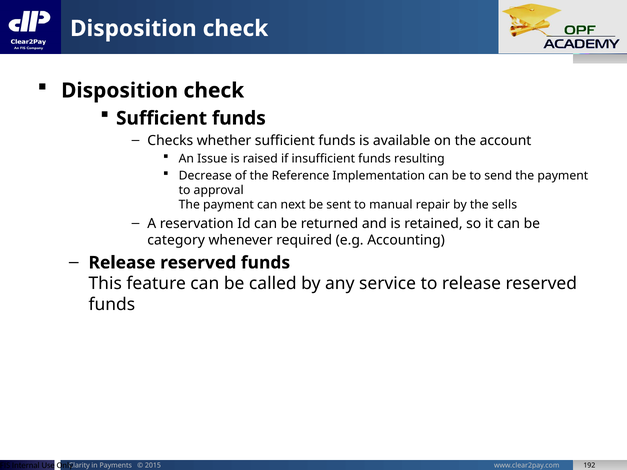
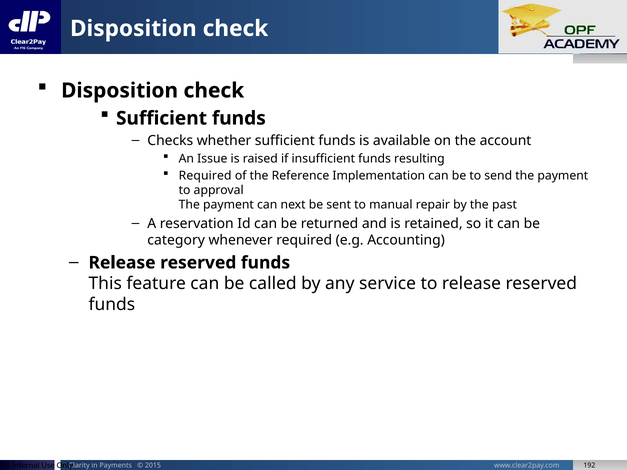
Decrease: Decrease -> Required (205, 176)
sells: sells -> past (505, 205)
